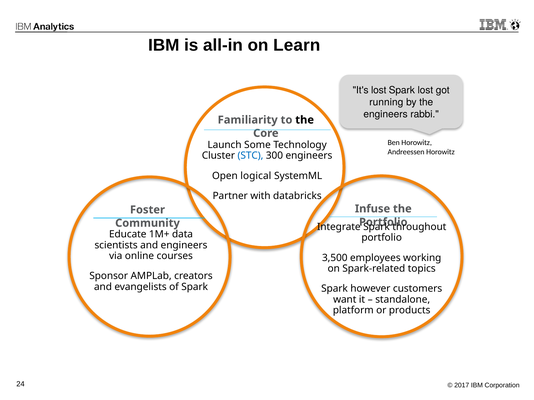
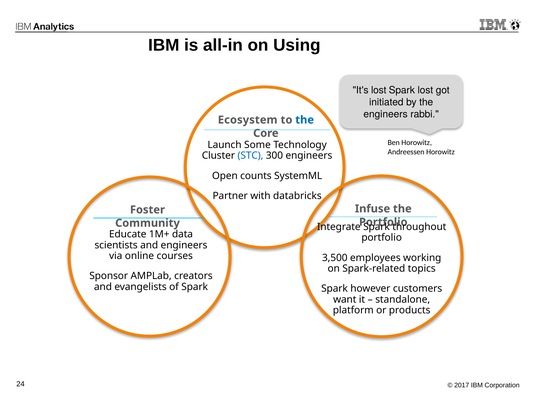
Learn: Learn -> Using (297, 45)
running: running -> initiated (386, 102)
Familiarity: Familiarity -> Ecosystem (248, 120)
the colour: black -> blue (305, 120)
logical: logical -> counts (256, 176)
